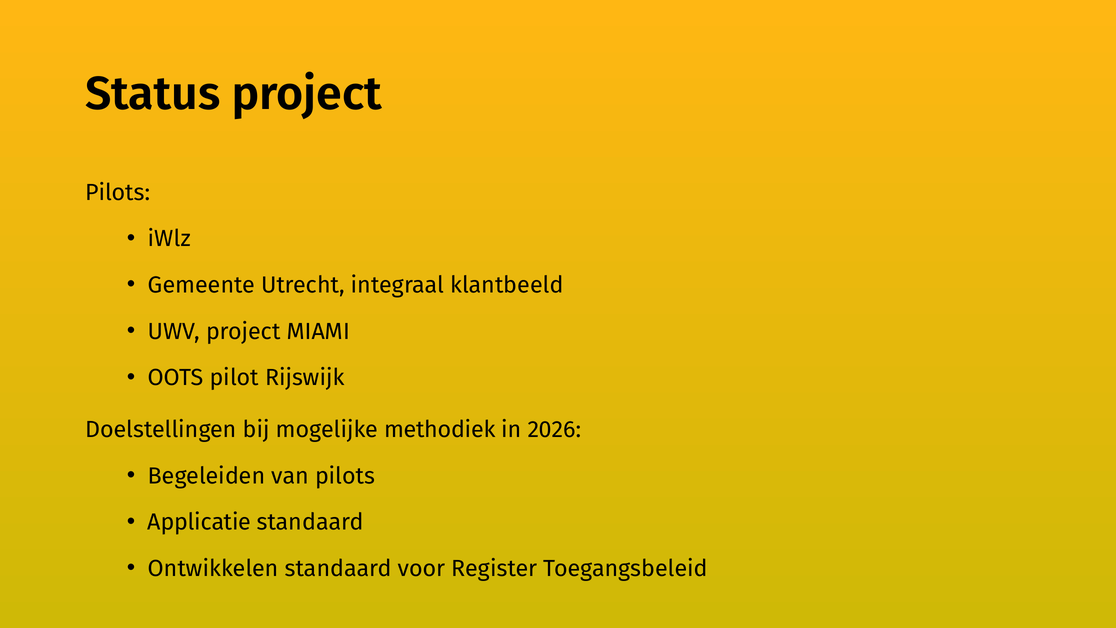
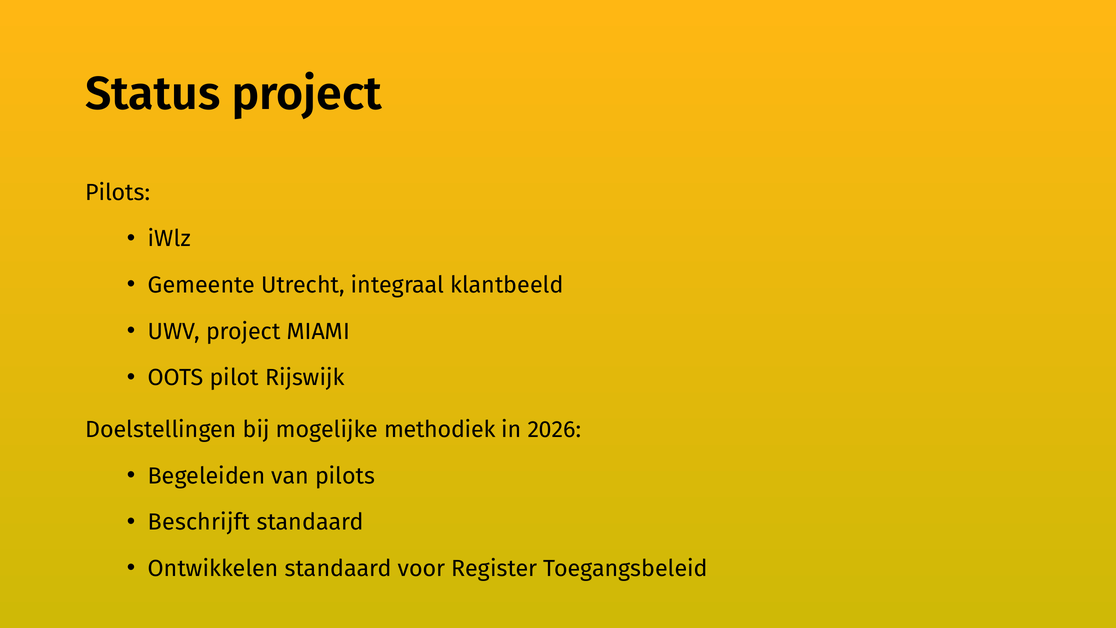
Applicatie: Applicatie -> Beschrijft (199, 522)
